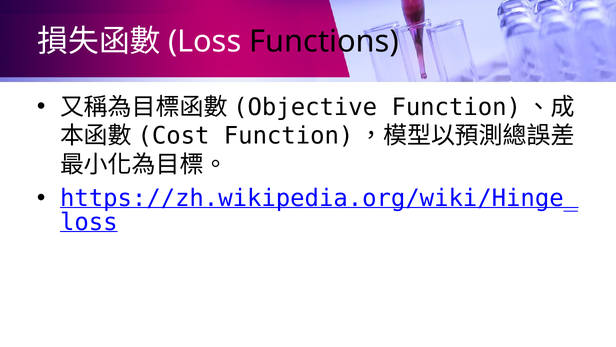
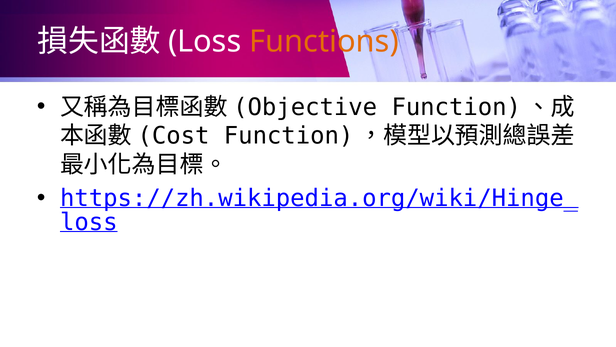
Functions colour: black -> orange (324, 41)
